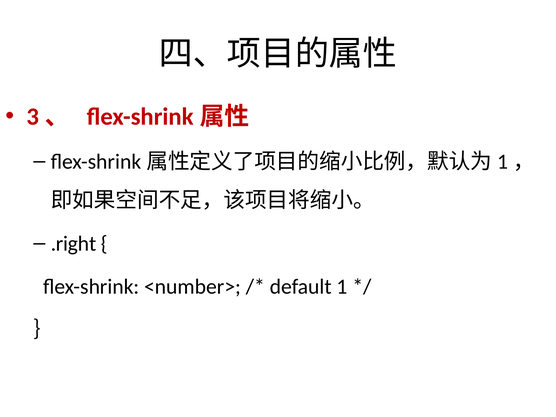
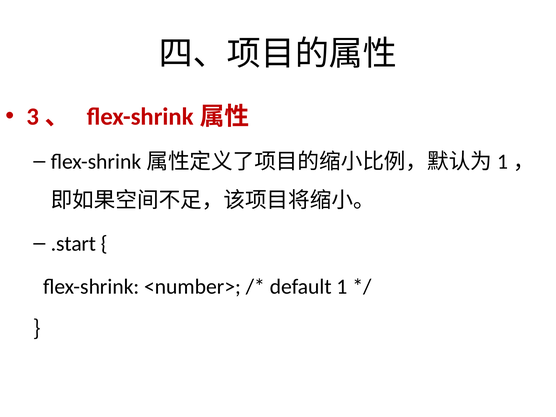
.right: .right -> .start (73, 244)
